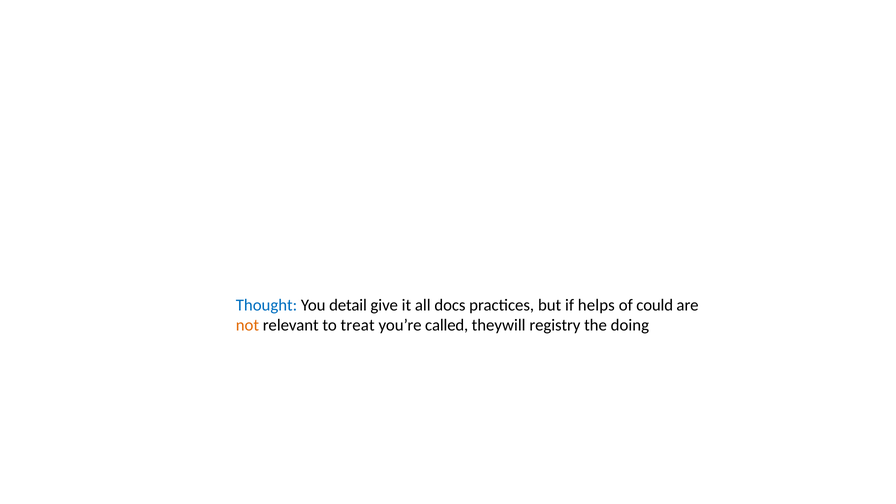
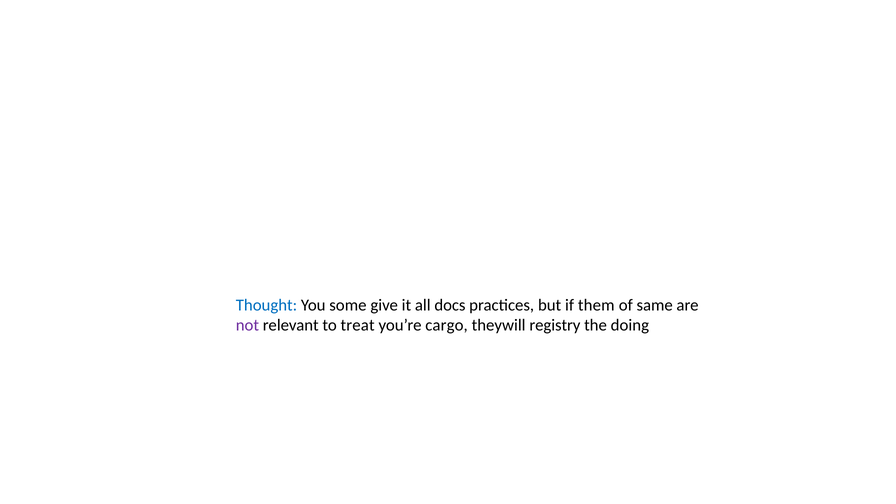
detail: detail -> some (348, 305)
helps: helps -> them (596, 305)
could: could -> same (655, 305)
not colour: orange -> purple (247, 325)
called: called -> cargo (447, 325)
